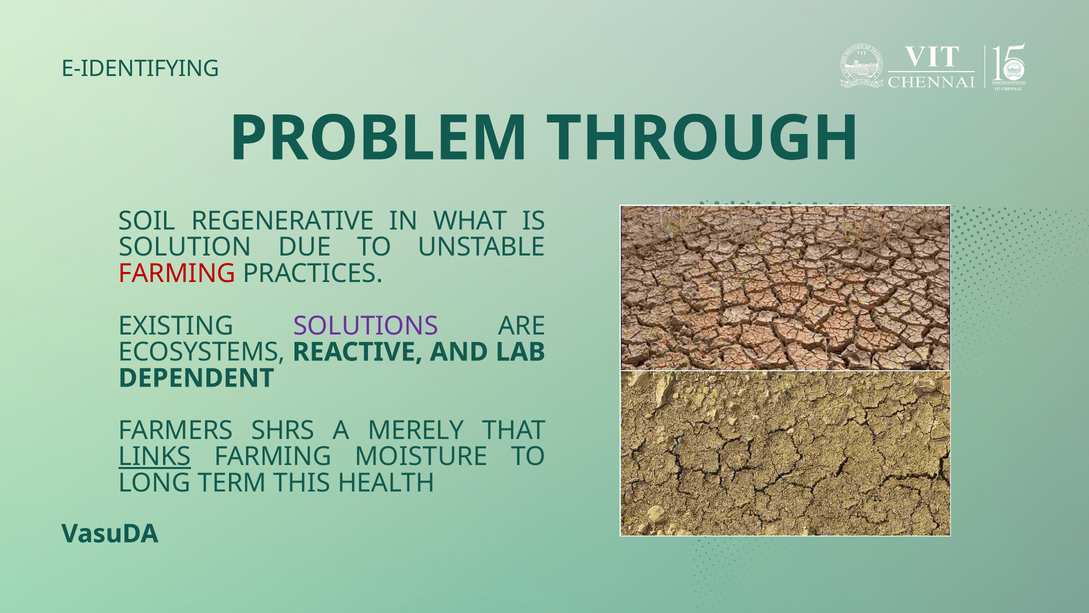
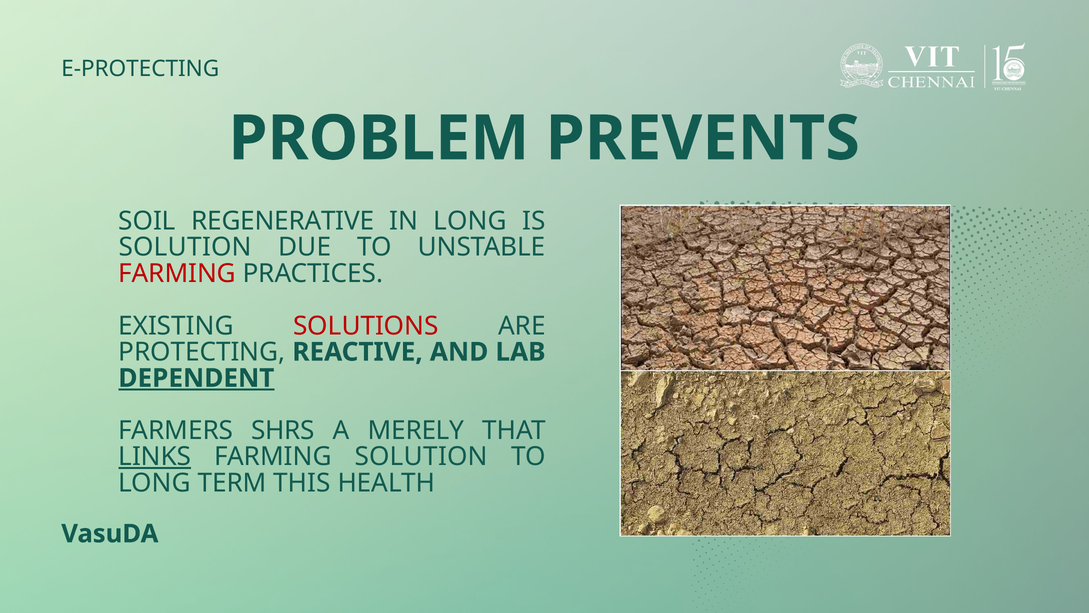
E-IDENTIFYING: E-IDENTIFYING -> E-PROTECTING (140, 69)
THROUGH: THROUGH -> PREVENTS (703, 138)
IN WHAT: WHAT -> LONG (470, 221)
SOLUTIONS colour: purple -> red (366, 326)
ECOSYSTEMS: ECOSYSTEMS -> PROTECTING (202, 352)
DEPENDENT underline: none -> present (196, 378)
FARMING MOISTURE: MOISTURE -> SOLUTION (421, 456)
